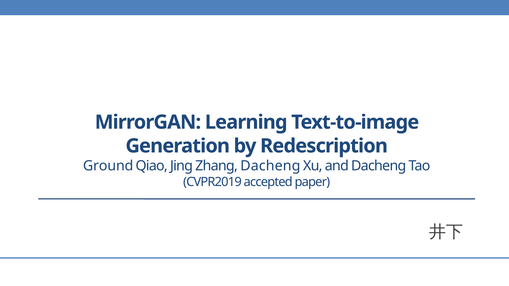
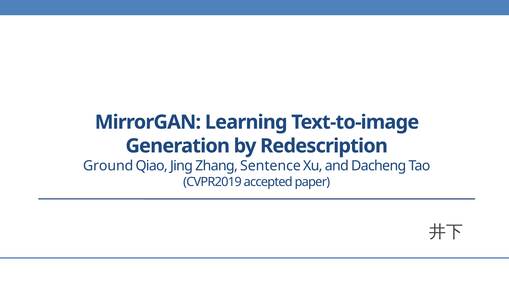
Zhang Dacheng: Dacheng -> Sentence (270, 166)
